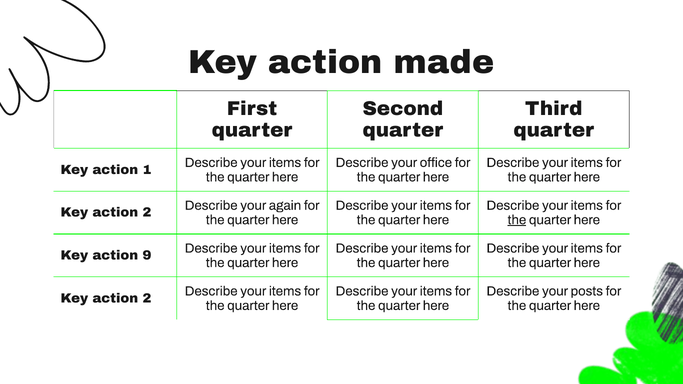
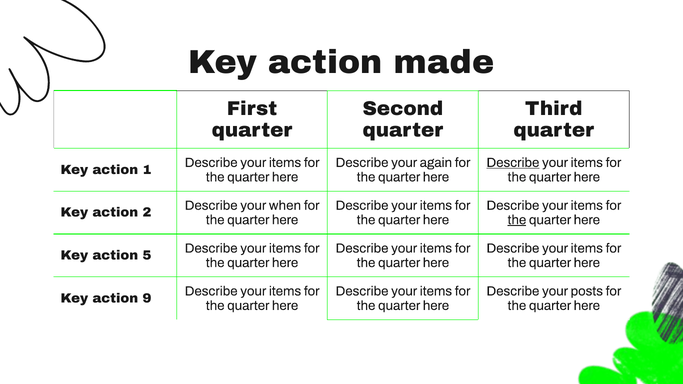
office: office -> again (436, 163)
Describe underline: none -> present (513, 163)
again: again -> when (285, 205)
9: 9 -> 5 (147, 256)
2: 2 -> 9 (147, 298)
